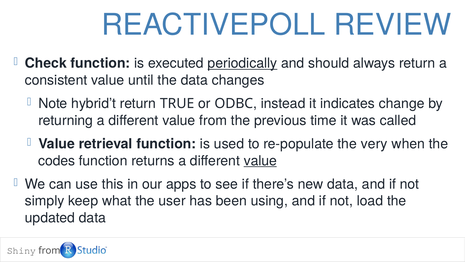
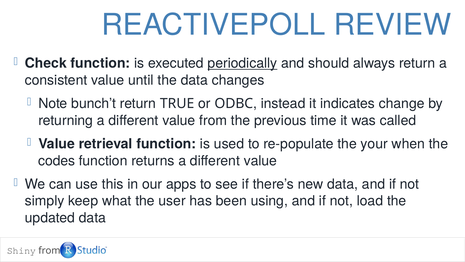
hybrid’t: hybrid’t -> bunch’t (94, 103)
very: very -> your (374, 144)
value underline: present -> none (260, 160)
